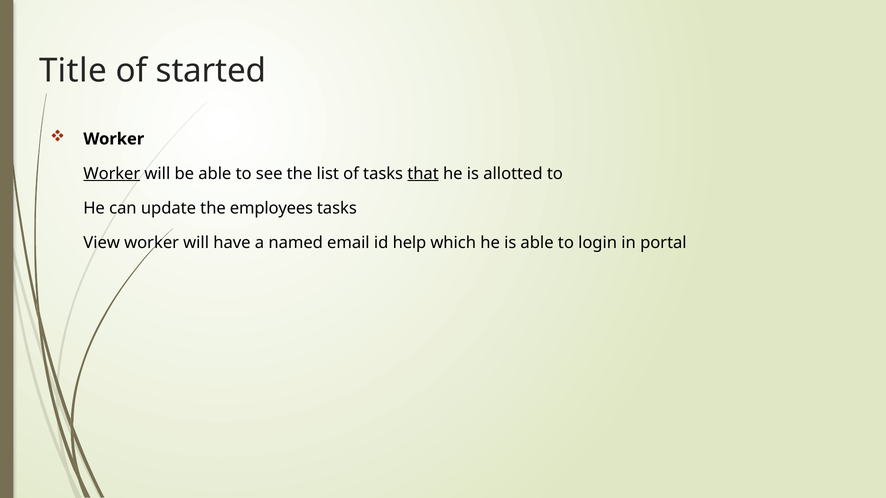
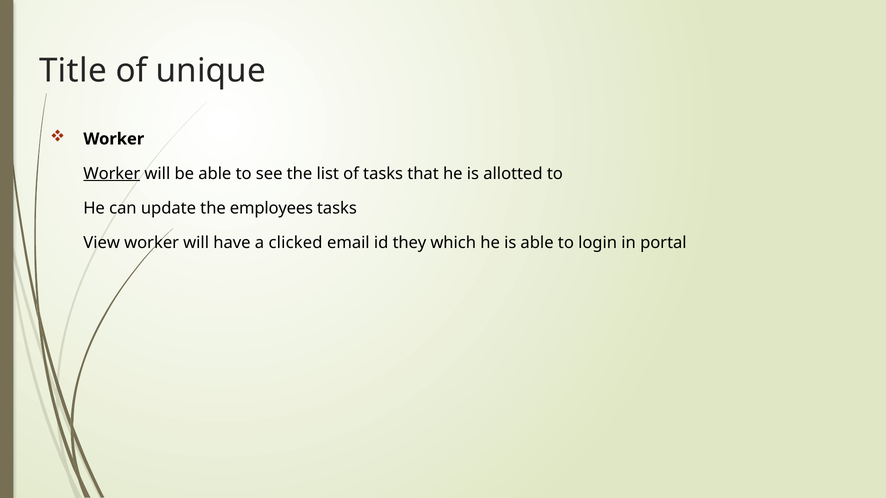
started: started -> unique (211, 71)
that underline: present -> none (423, 174)
named: named -> clicked (296, 243)
help: help -> they (409, 243)
